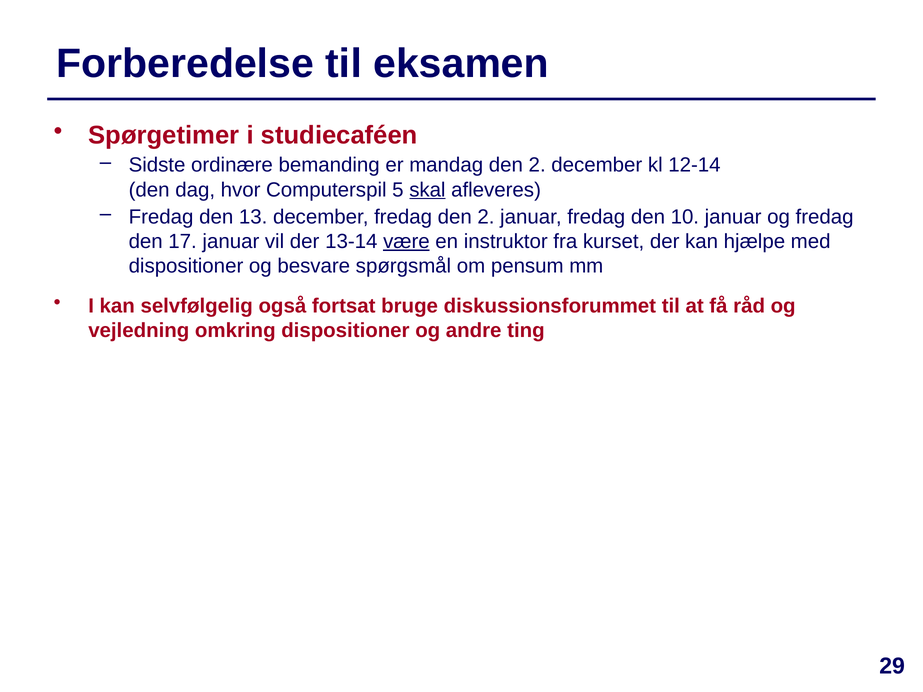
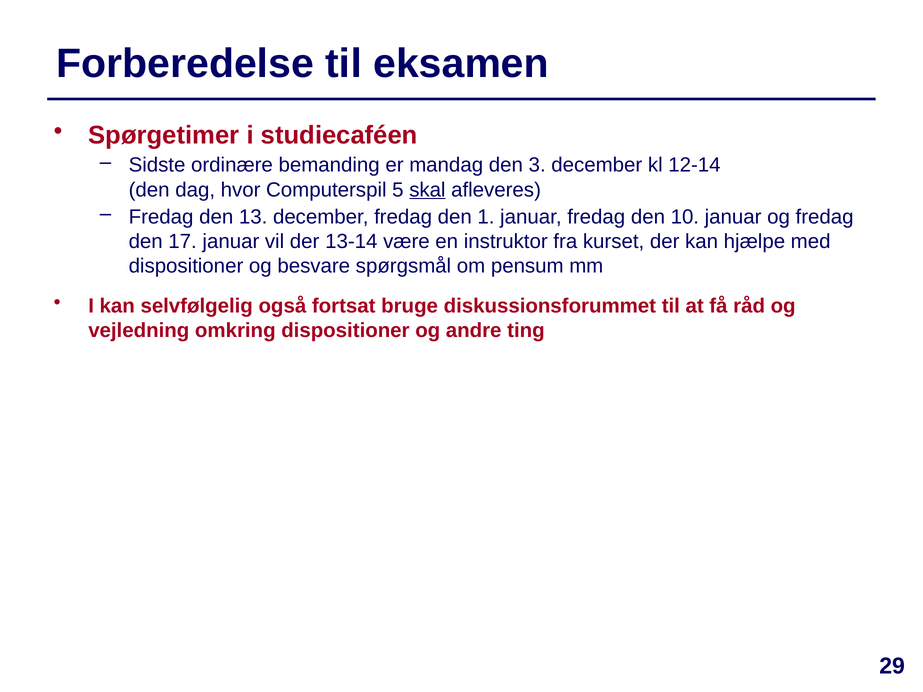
mandag den 2: 2 -> 3 (537, 165)
fredag den 2: 2 -> 1 (486, 217)
være underline: present -> none (406, 242)
